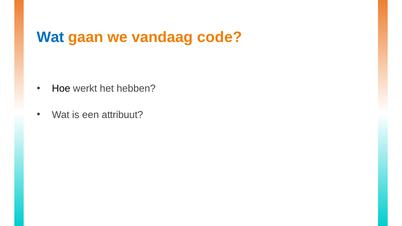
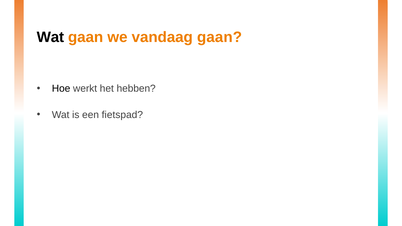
Wat colour: blue -> black (50, 37)
vandaag code: code -> gaan (220, 37)
attribuut: attribuut -> fietspad (122, 115)
